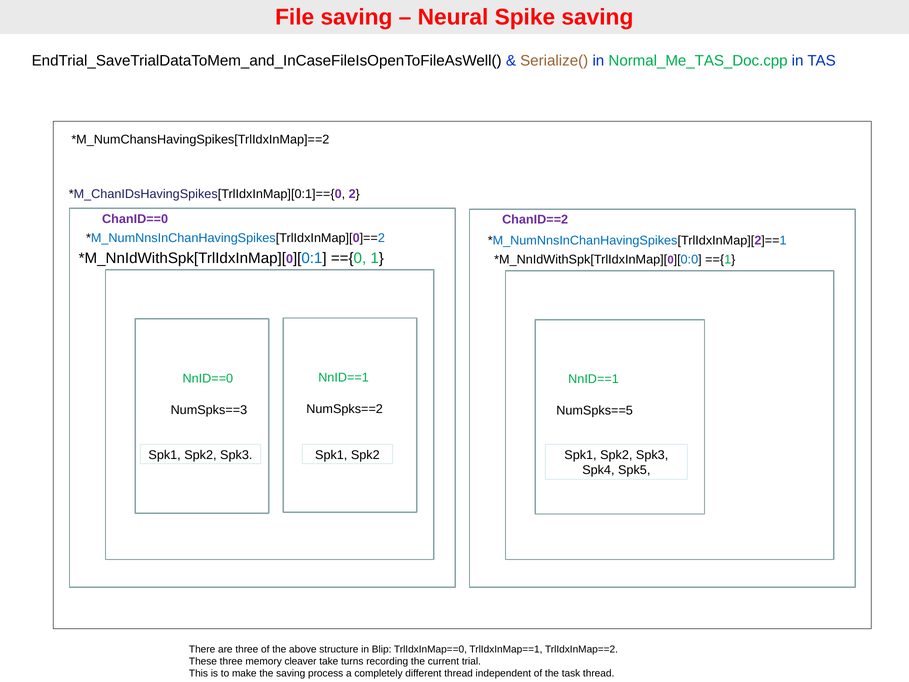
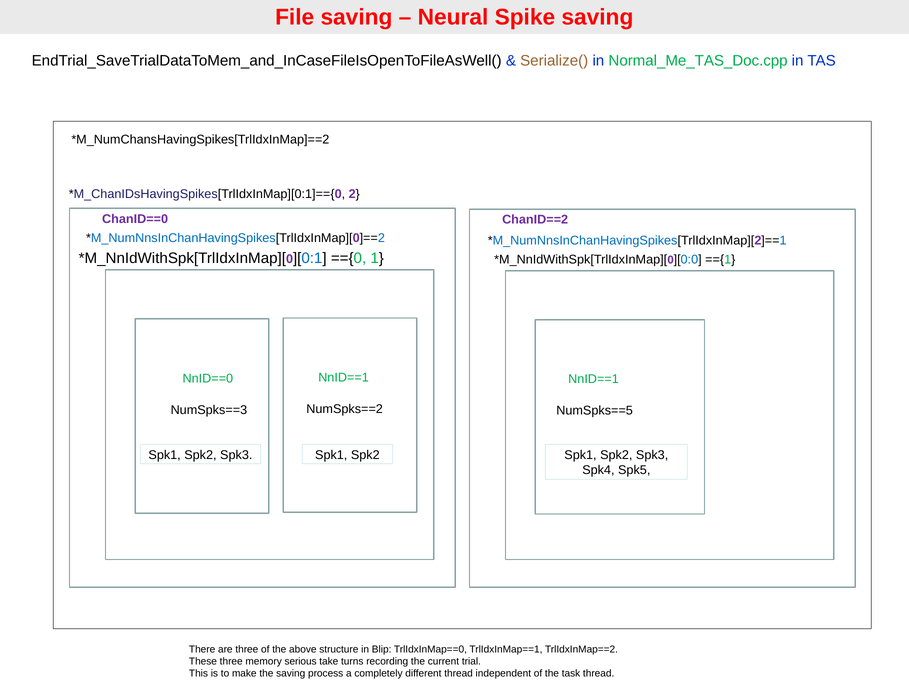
cleaver: cleaver -> serious (301, 661)
